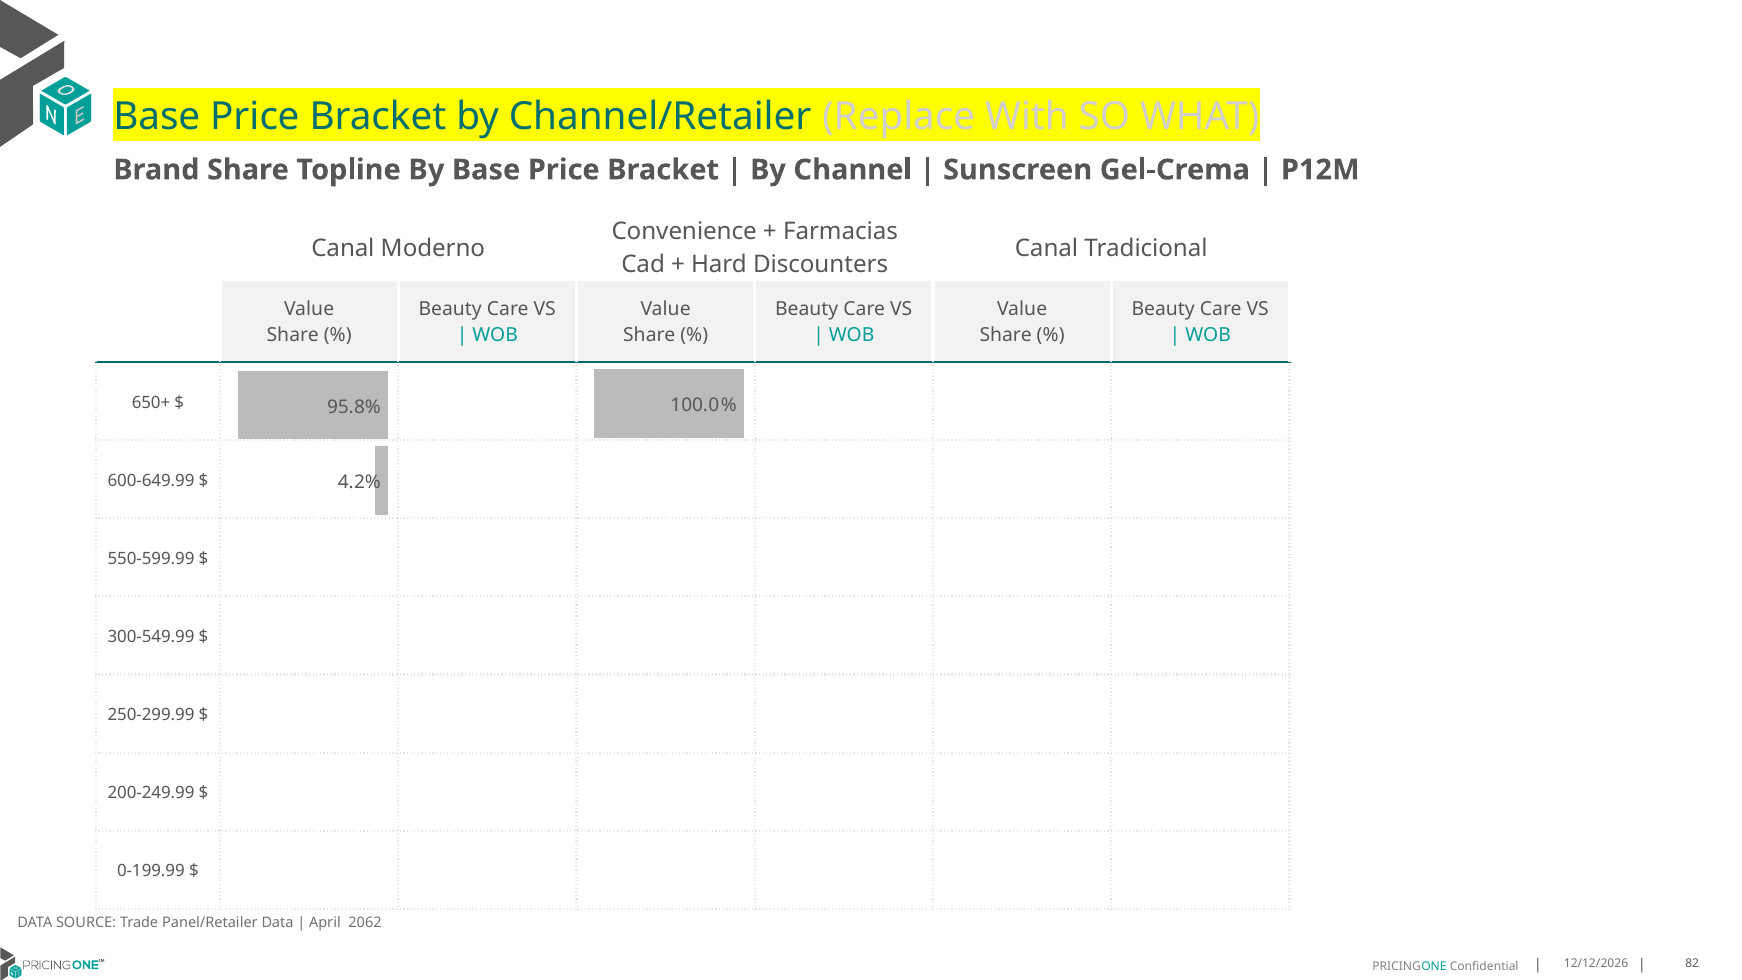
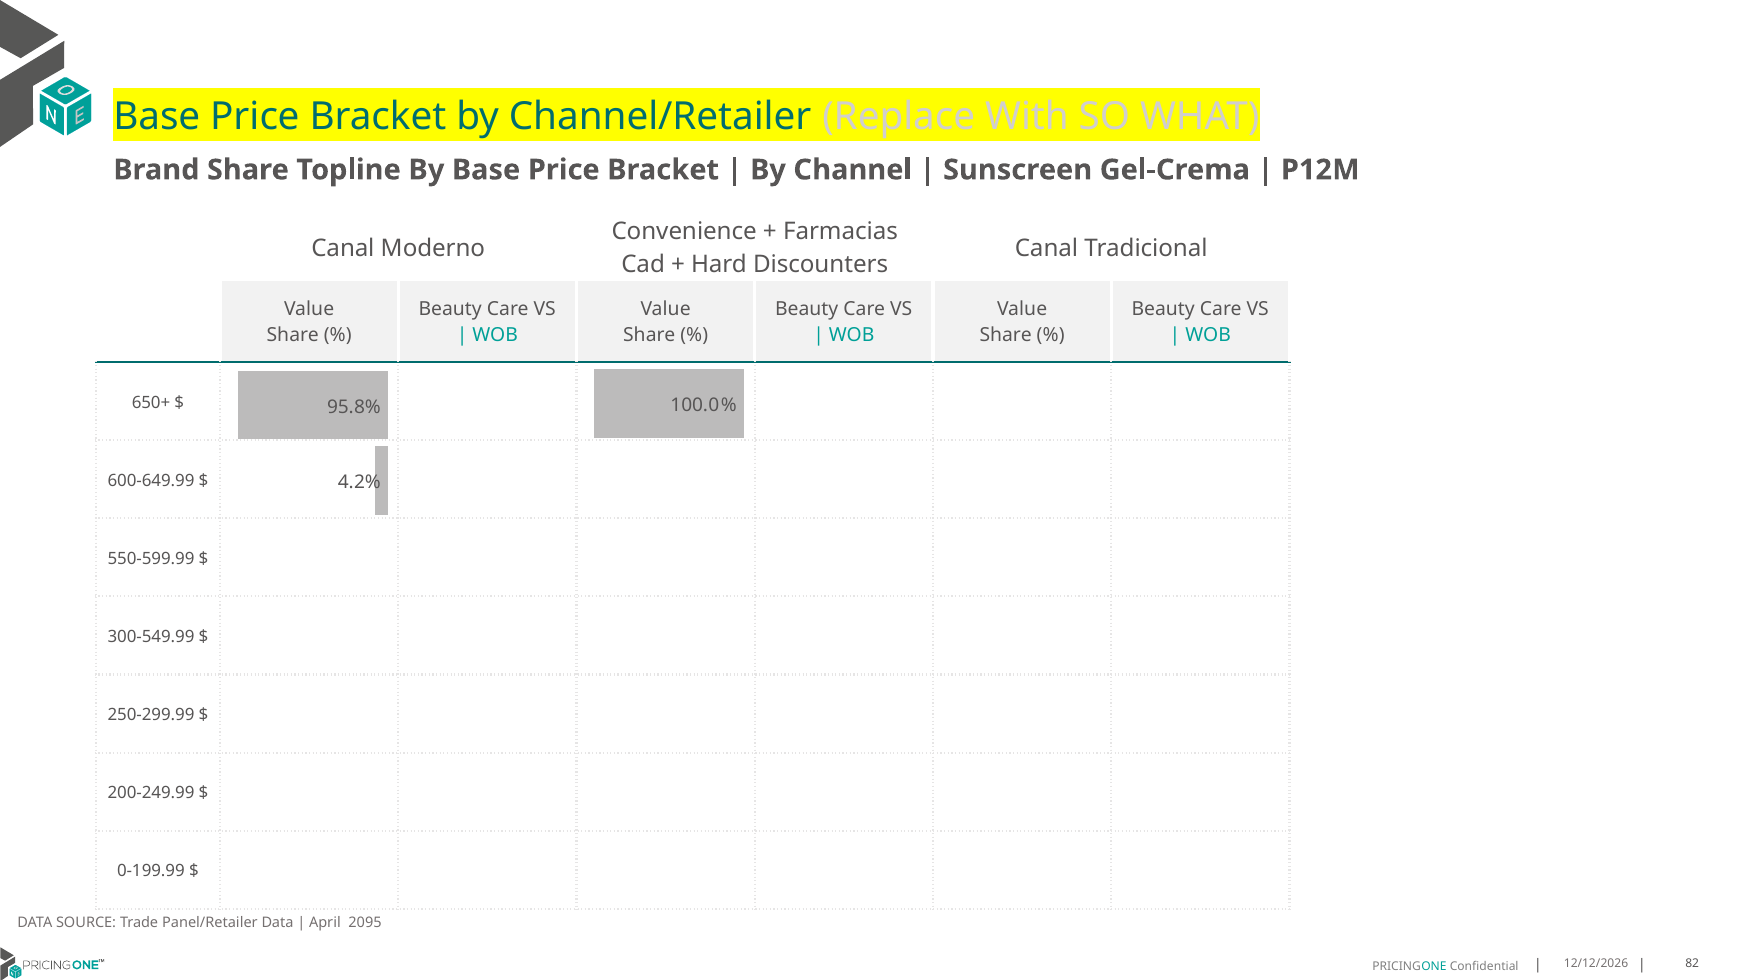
2062: 2062 -> 2095 (365, 923)
